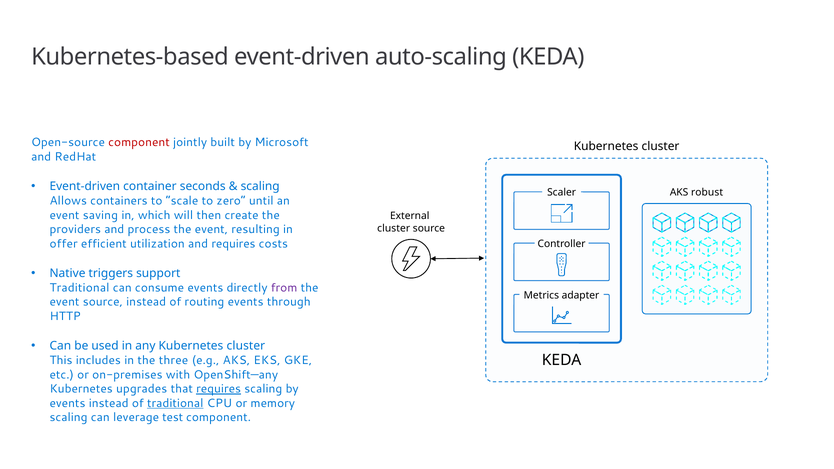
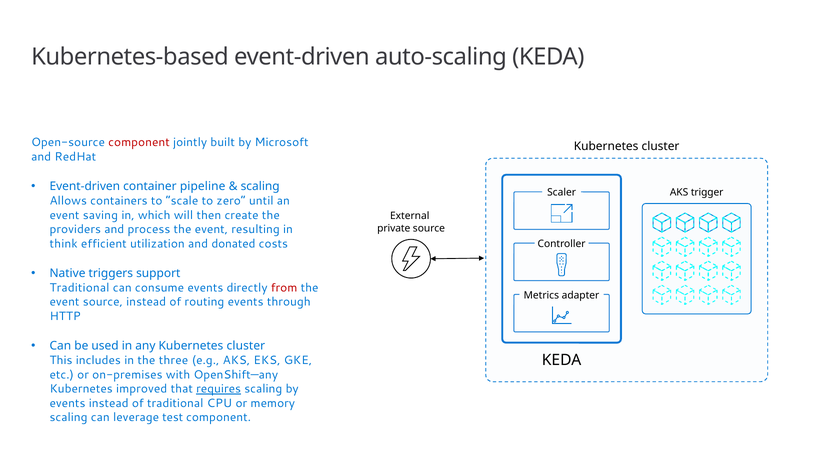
seconds: seconds -> pipeline (203, 186)
robust: robust -> trigger (707, 192)
cluster: cluster -> private (394, 228)
offer: offer -> think (64, 244)
and requires: requires -> donated (233, 244)
from colour: purple -> red (284, 288)
upgrades: upgrades -> improved (142, 389)
traditional underline: present -> none (175, 403)
